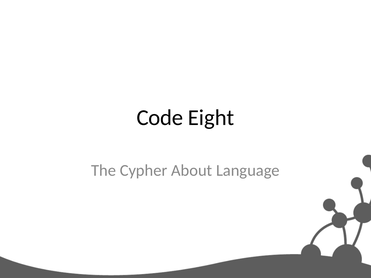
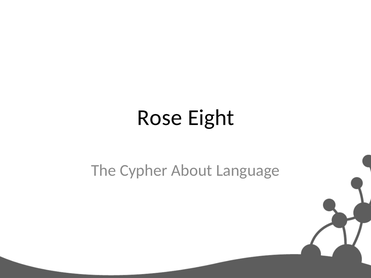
Code: Code -> Rose (160, 118)
